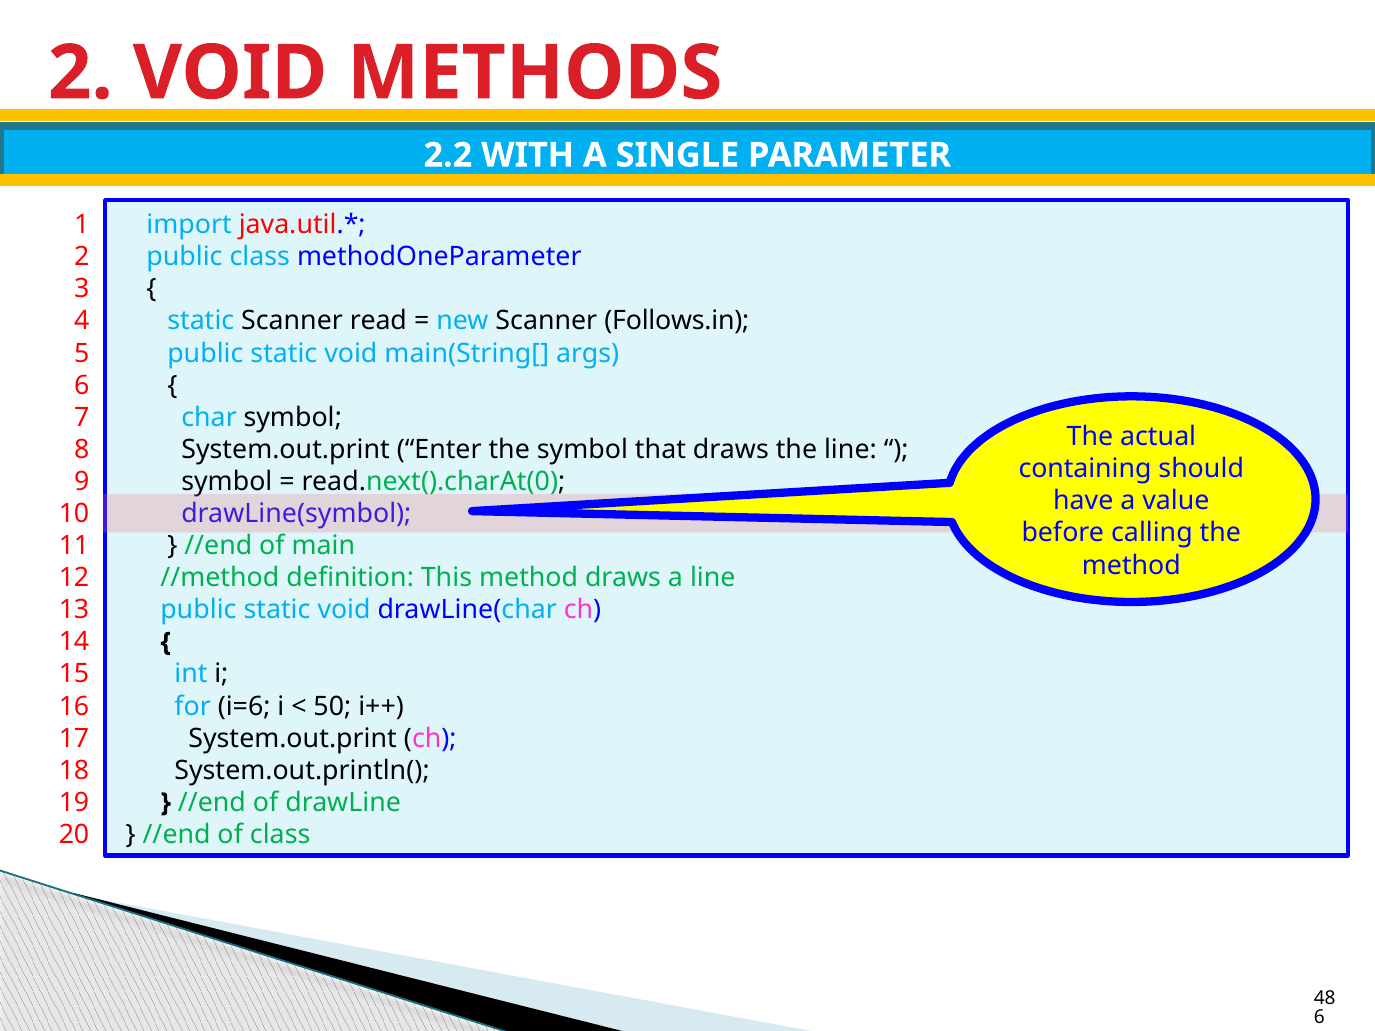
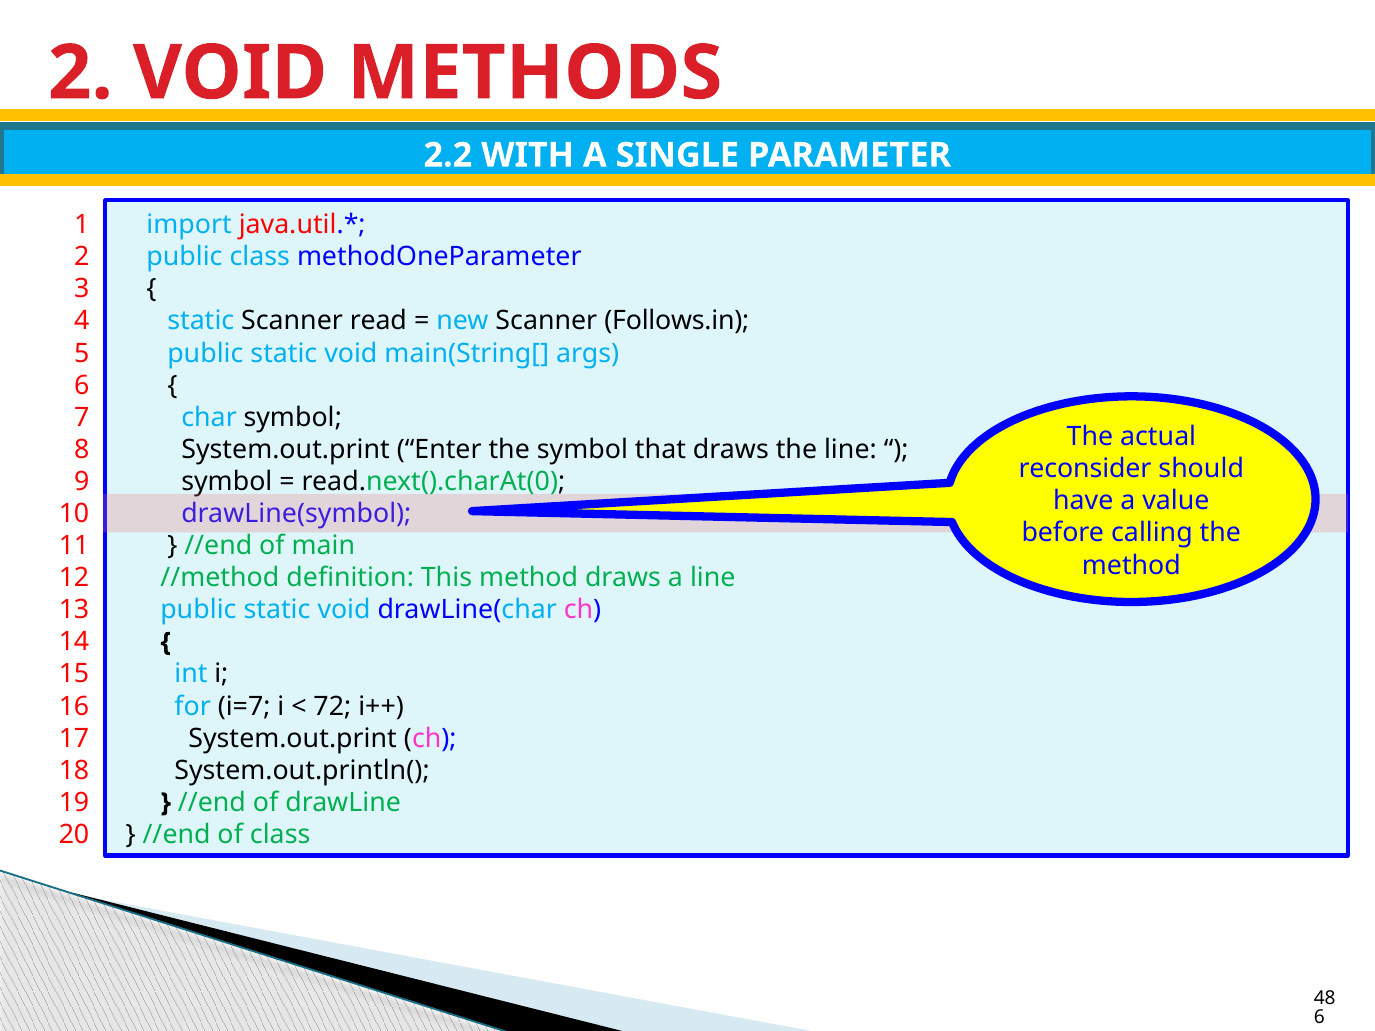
containing: containing -> reconsider (1085, 469)
i=6: i=6 -> i=7 (244, 706)
50: 50 -> 72 (332, 706)
